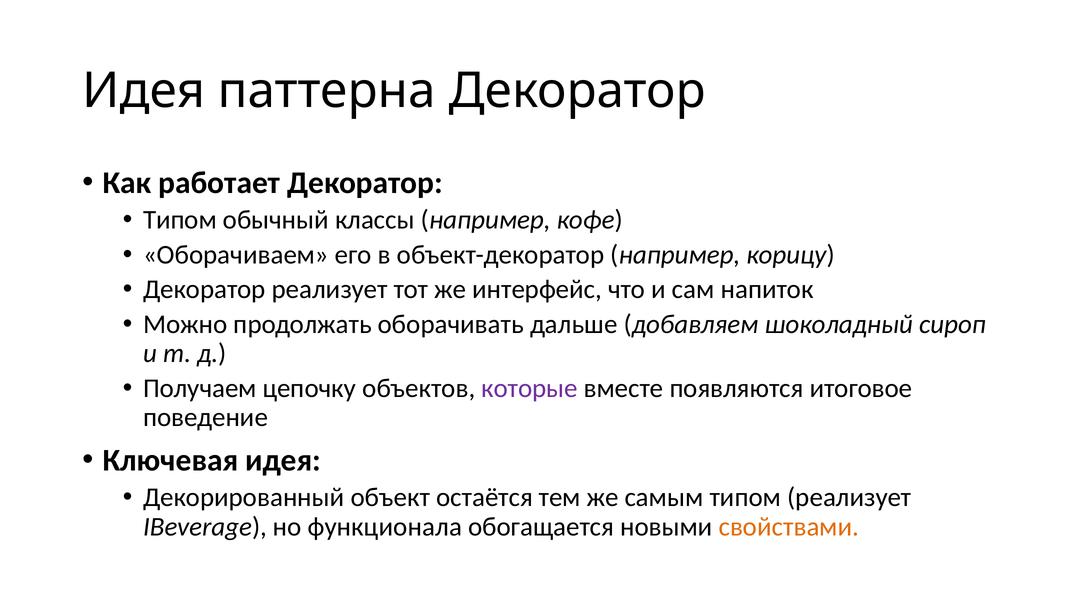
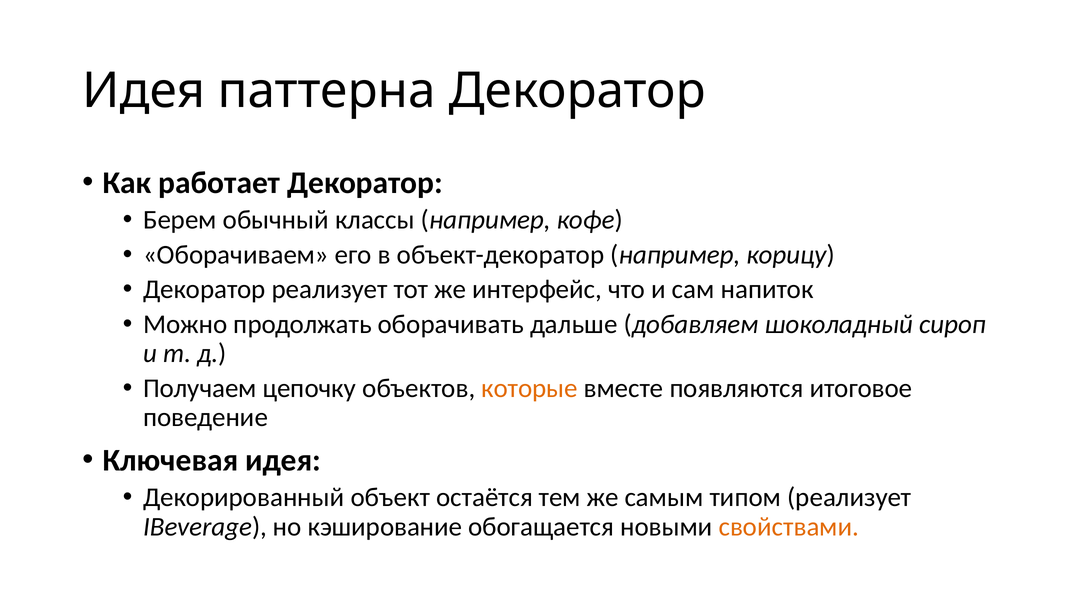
Типом: Типом -> Берем (180, 220)
которые colour: purple -> orange (530, 388)
функционала: функционала -> кэширование (385, 526)
